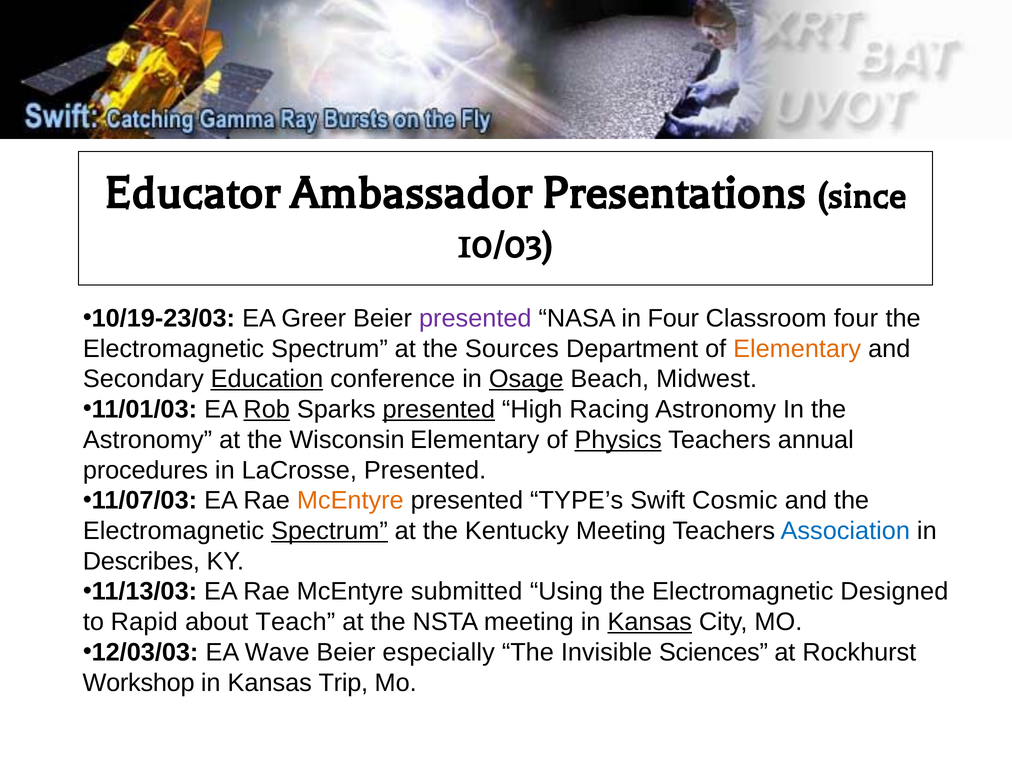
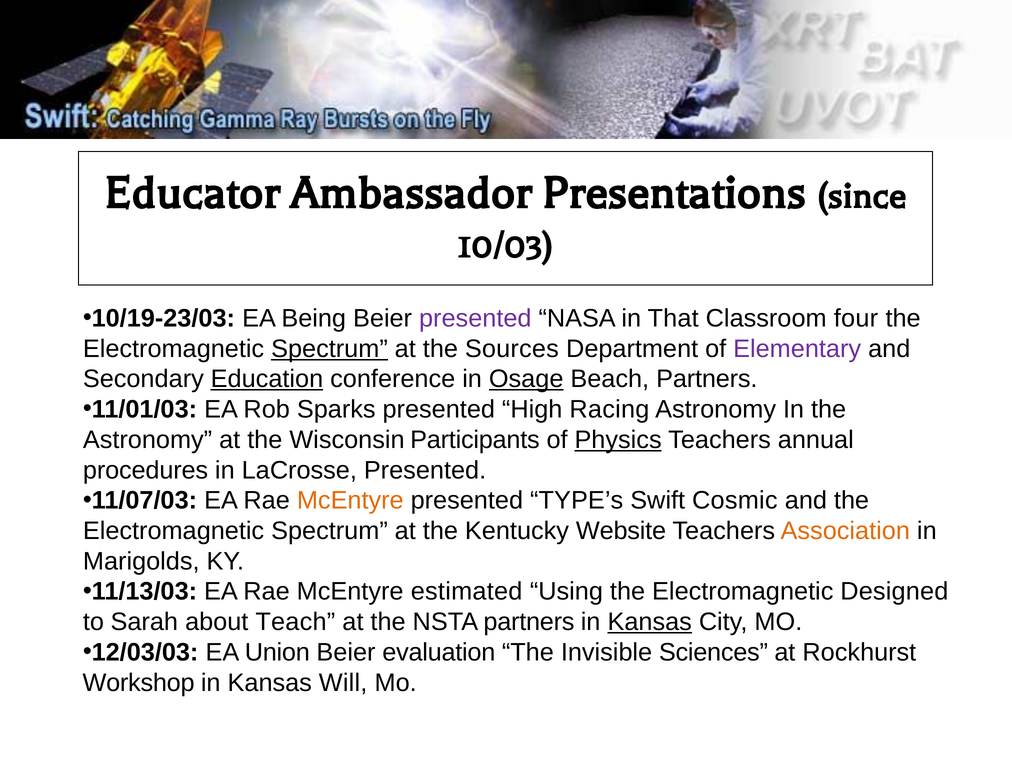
Greer: Greer -> Being (314, 318)
in Four: Four -> That (673, 318)
Spectrum underline: none -> present (330, 349)
Elementary colour: orange -> purple (797, 349)
Beach Midwest: Midwest -> Partners (707, 379)
Rob underline: present -> none (267, 409)
presented underline: present -> none (439, 409)
Wisconsin Elementary: Elementary -> Participants (475, 440)
Spectrum underline: present -> none (330, 531)
Kentucky Meeting: Meeting -> Website (621, 531)
Association colour: blue -> orange (845, 531)
Describes: Describes -> Marigolds (141, 561)
submitted: submitted -> estimated (467, 592)
Rapid: Rapid -> Sarah (144, 622)
NSTA meeting: meeting -> partners (529, 622)
Wave: Wave -> Union (277, 652)
especially: especially -> evaluation (439, 652)
Trip: Trip -> Will (343, 683)
